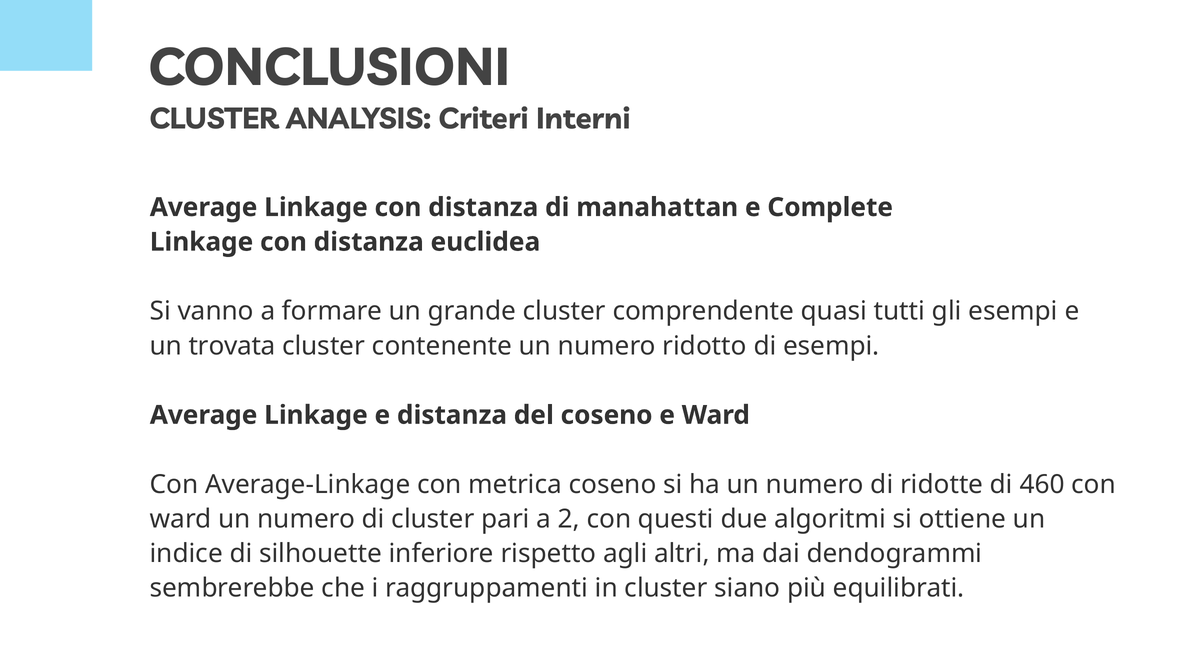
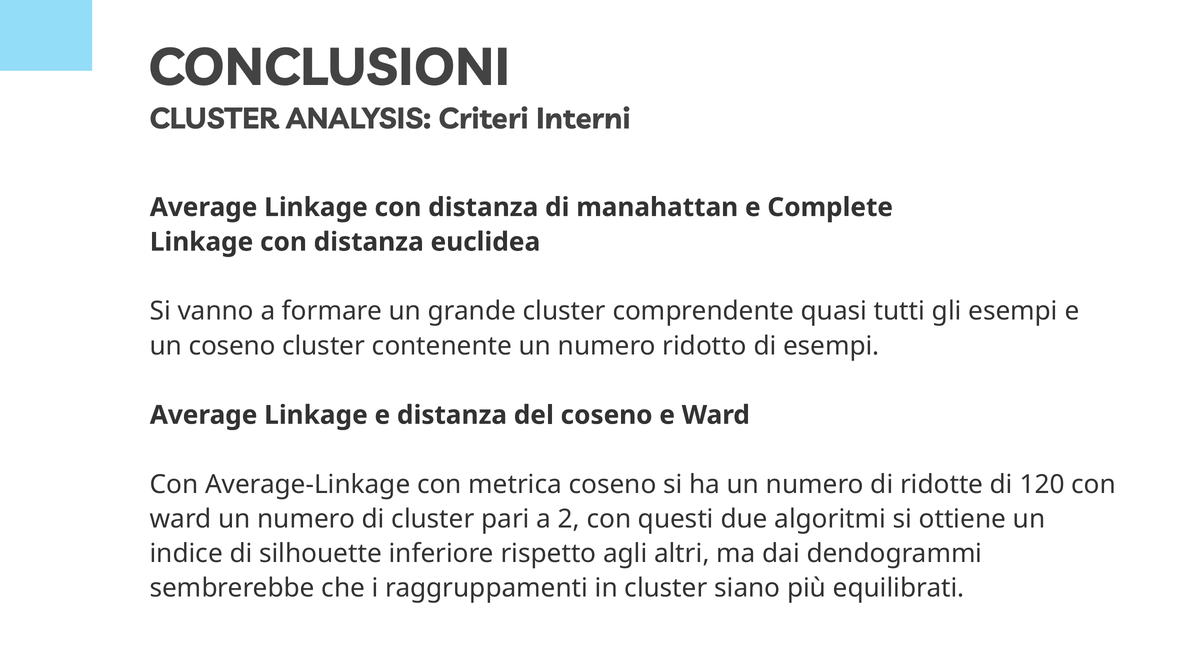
un trovata: trovata -> coseno (232, 346)
460: 460 -> 120 (1042, 484)
